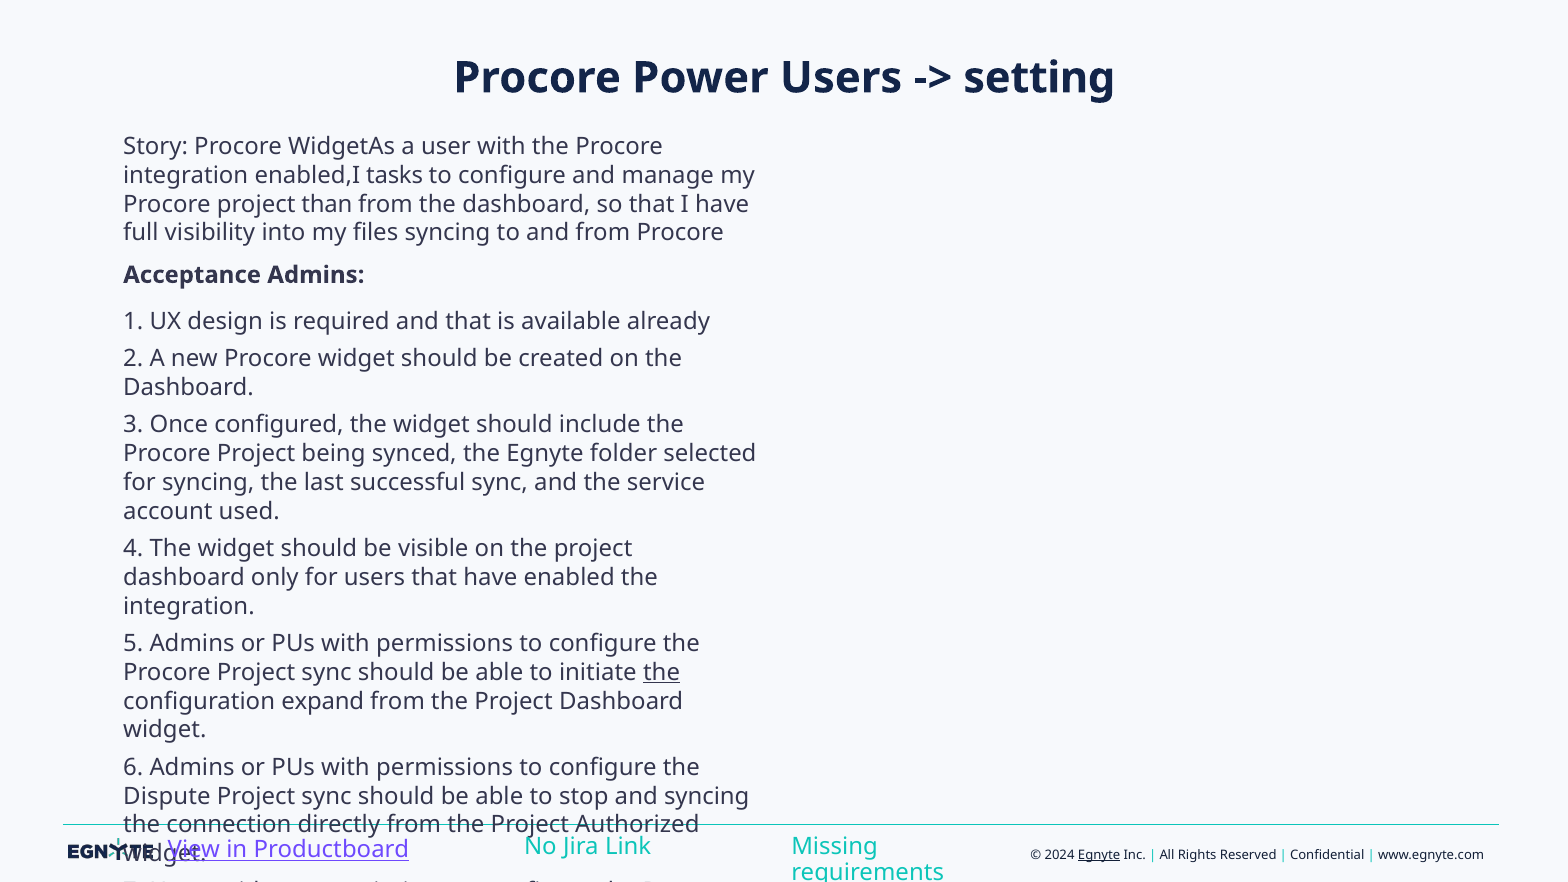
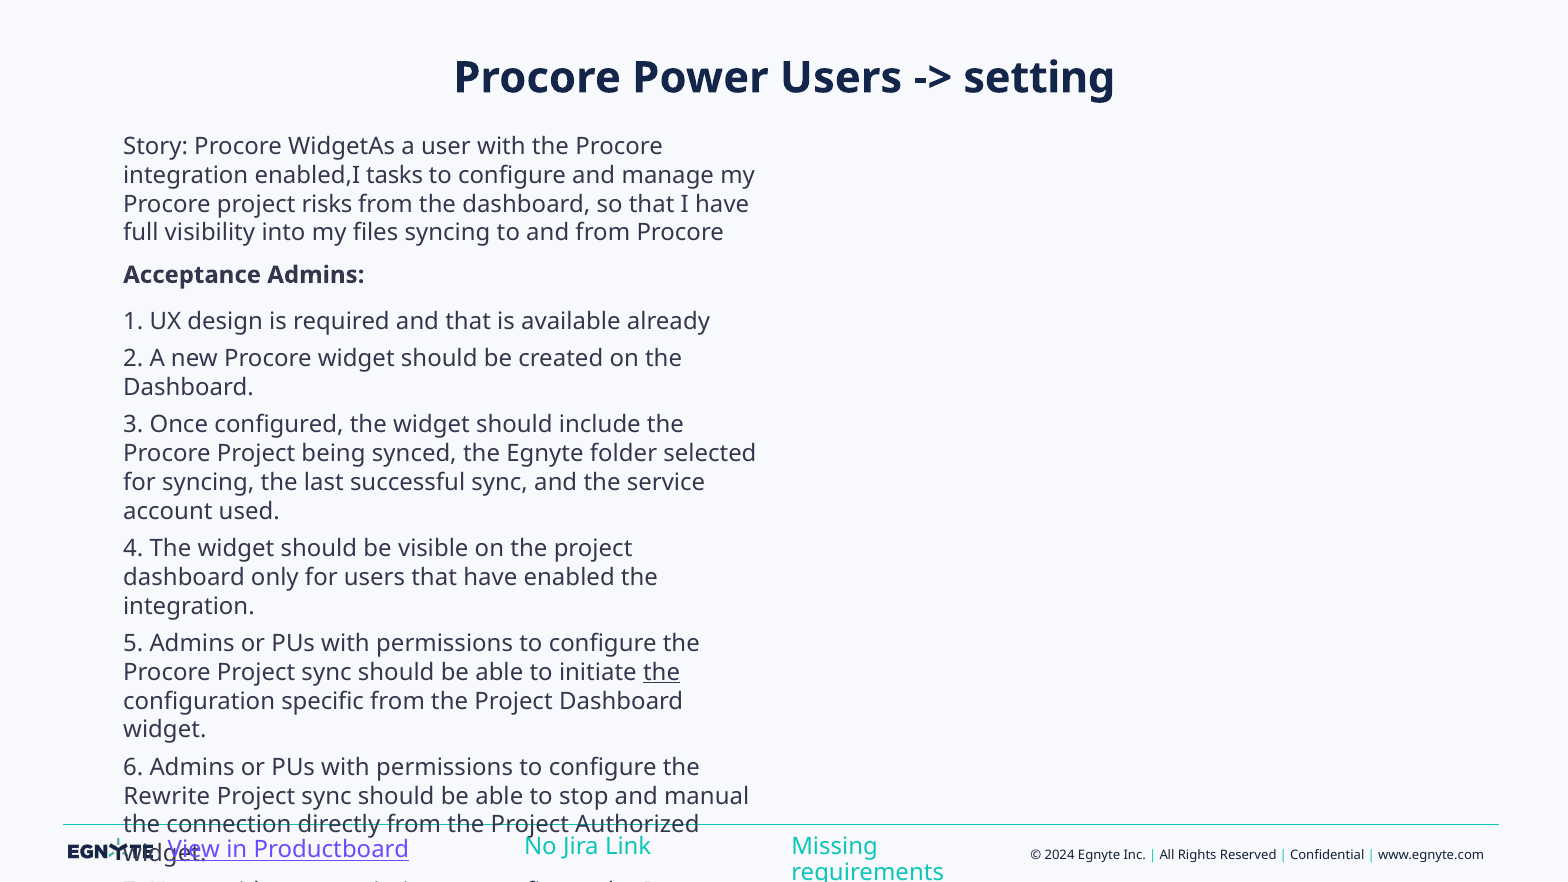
than: than -> risks (327, 204)
expand: expand -> specific (323, 701)
Dispute: Dispute -> Rewrite (167, 796)
and syncing: syncing -> manual (707, 796)
Egnyte underline: present -> none (1099, 855)
